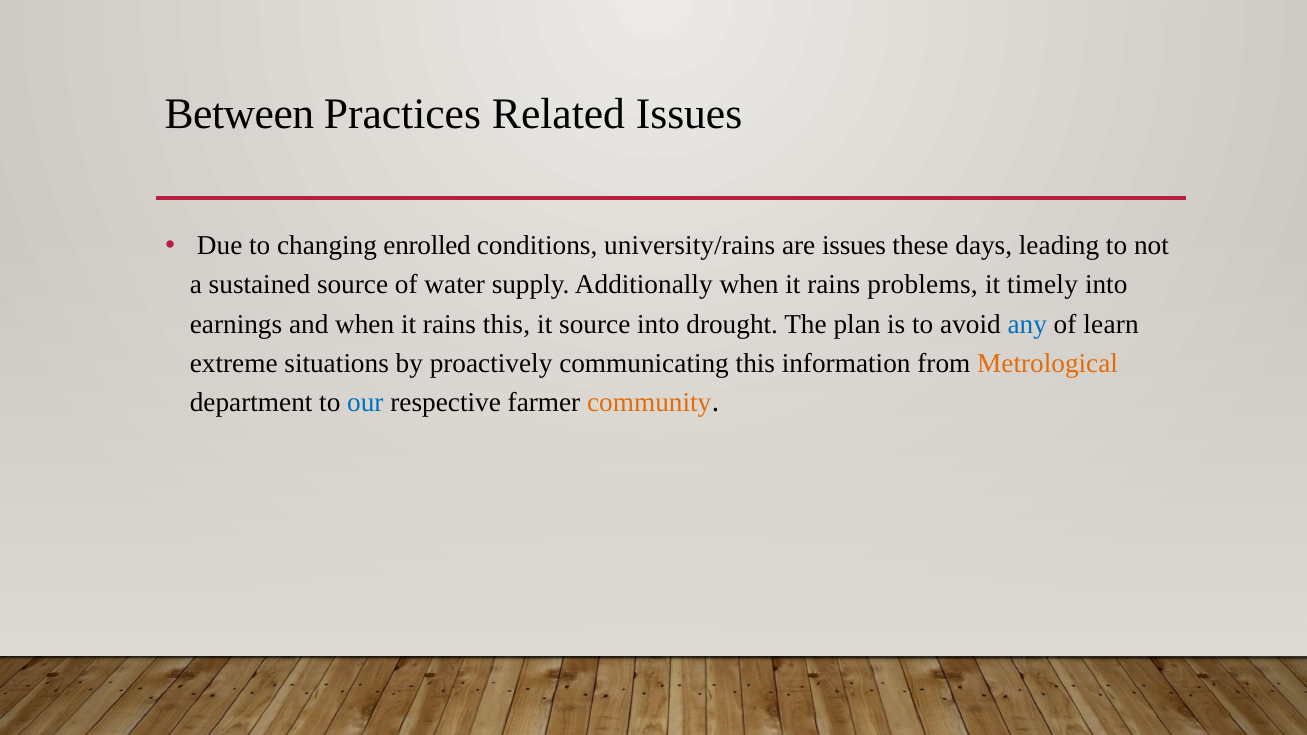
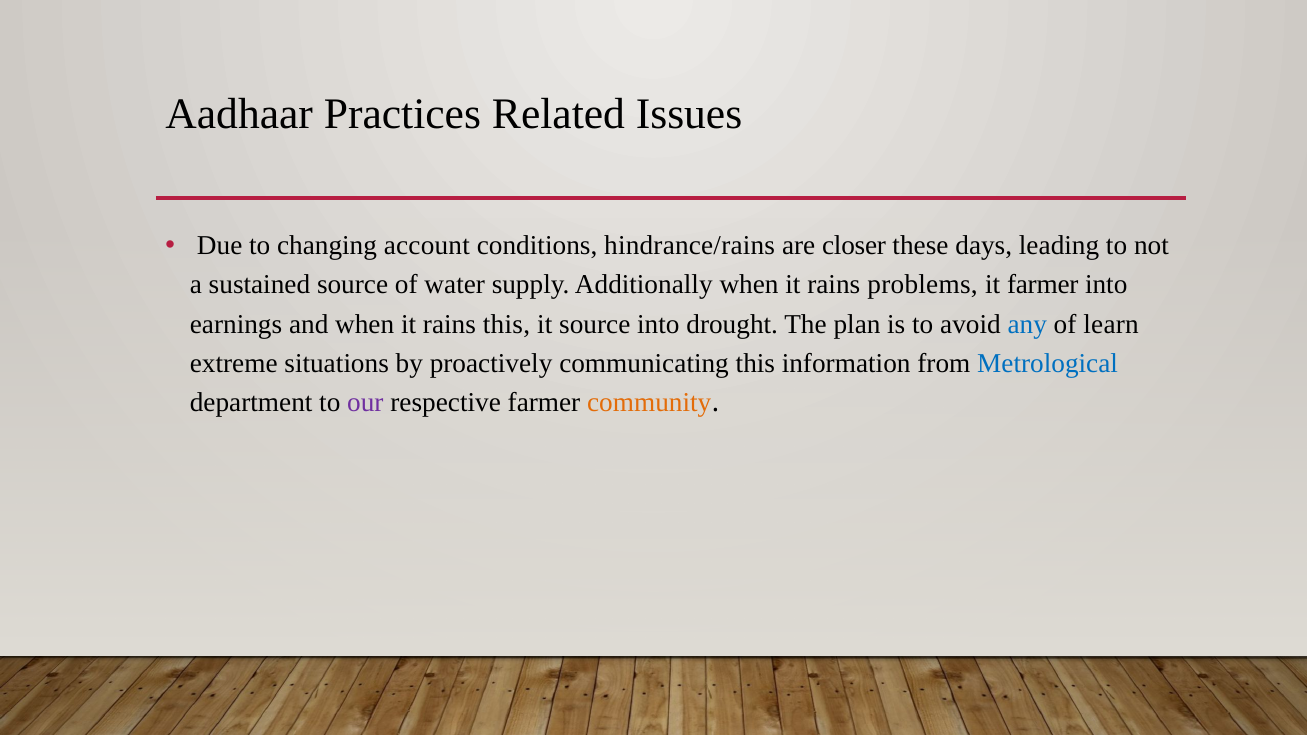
Between: Between -> Aadhaar (239, 114)
enrolled: enrolled -> account (427, 246)
university/rains: university/rains -> hindrance/rains (690, 246)
are issues: issues -> closer (854, 246)
it timely: timely -> farmer (1043, 285)
Metrological colour: orange -> blue (1048, 363)
our colour: blue -> purple (365, 403)
